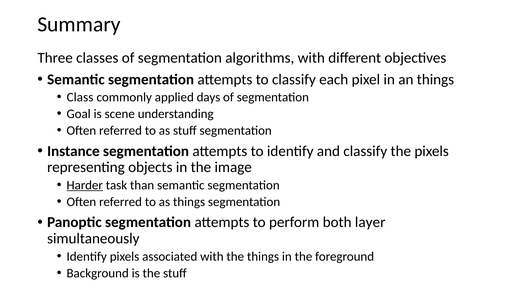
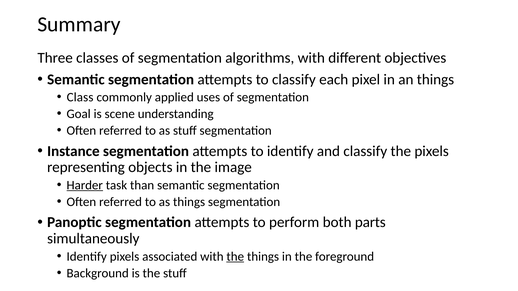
days: days -> uses (208, 97)
layer: layer -> parts (370, 223)
the underline: none -> present (235, 257)
